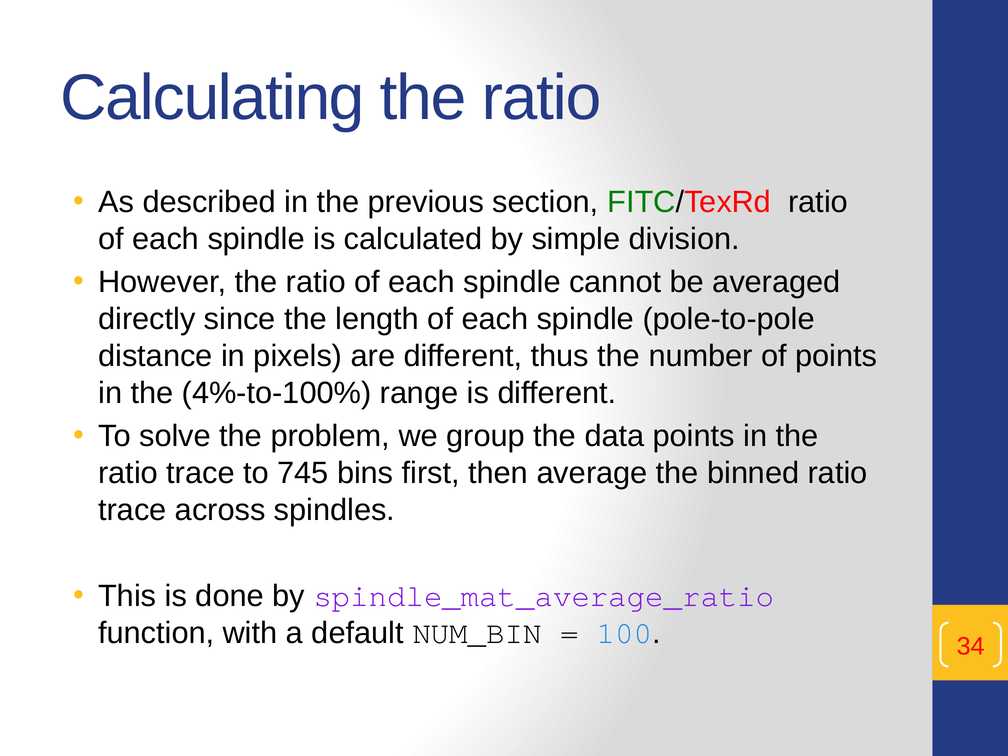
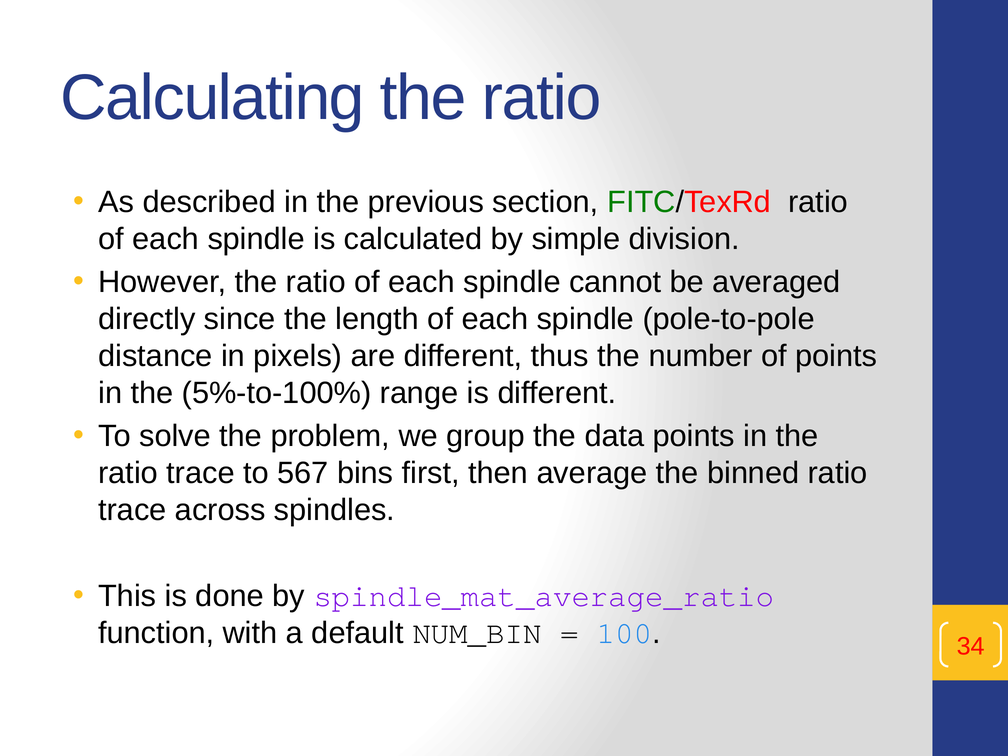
4%-to-100%: 4%-to-100% -> 5%-to-100% (277, 393)
745: 745 -> 567 (303, 473)
